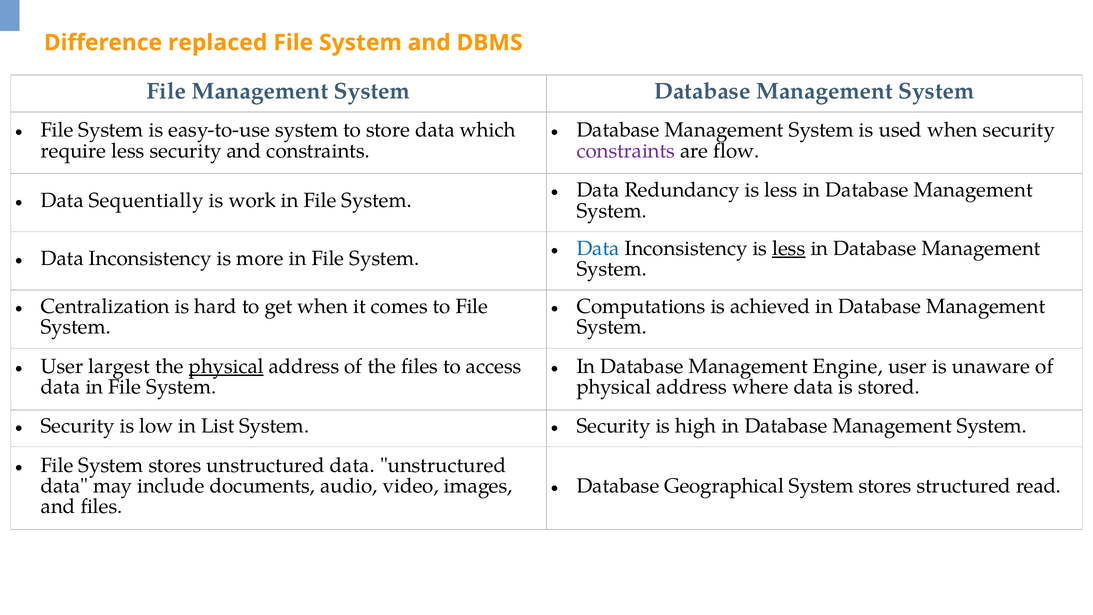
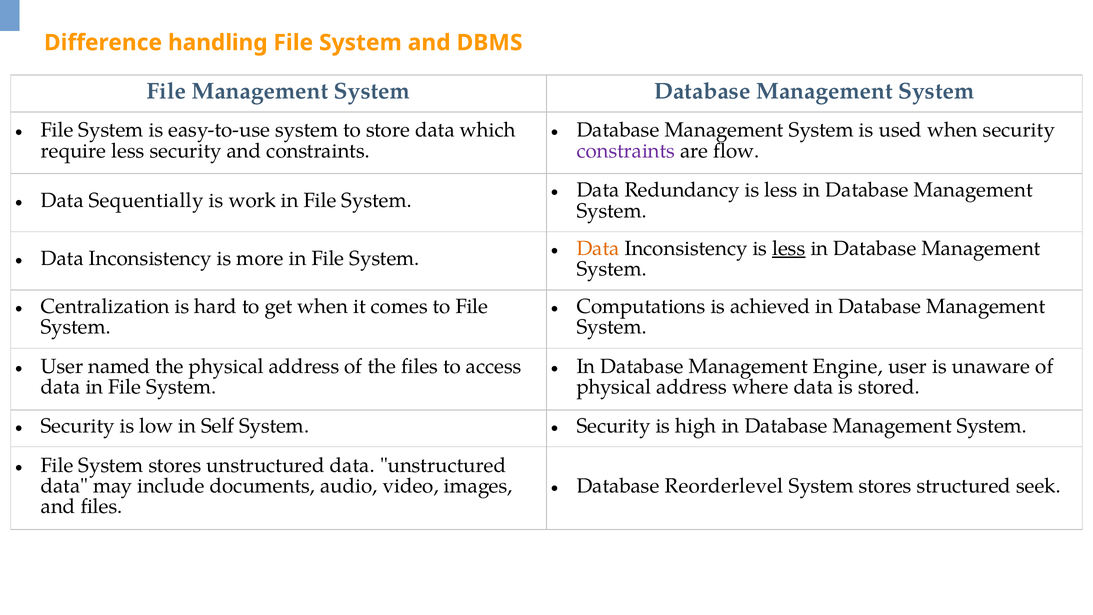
replaced: replaced -> handling (218, 43)
Data colour: blue -> orange (598, 248)
largest: largest -> named (119, 366)
physical underline: present -> none (226, 366)
List: List -> Self (218, 426)
Geographical: Geographical -> Reorderlevel (724, 486)
read: read -> seek (1038, 486)
